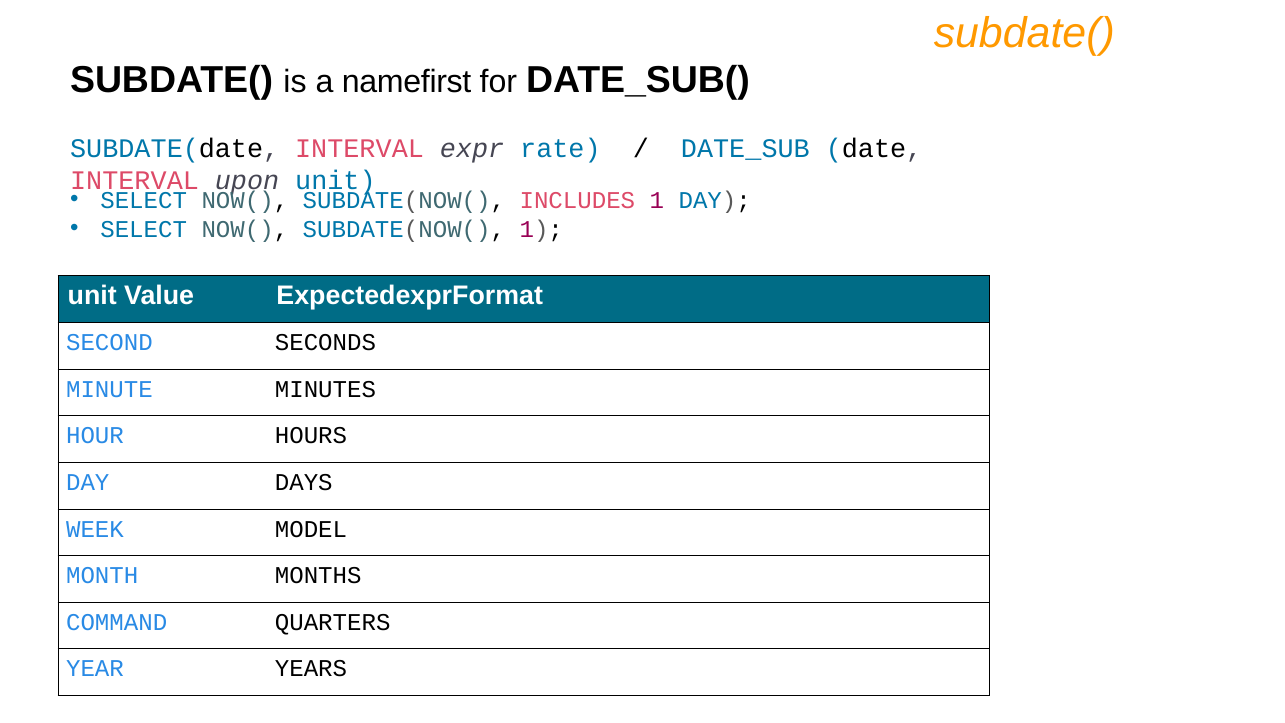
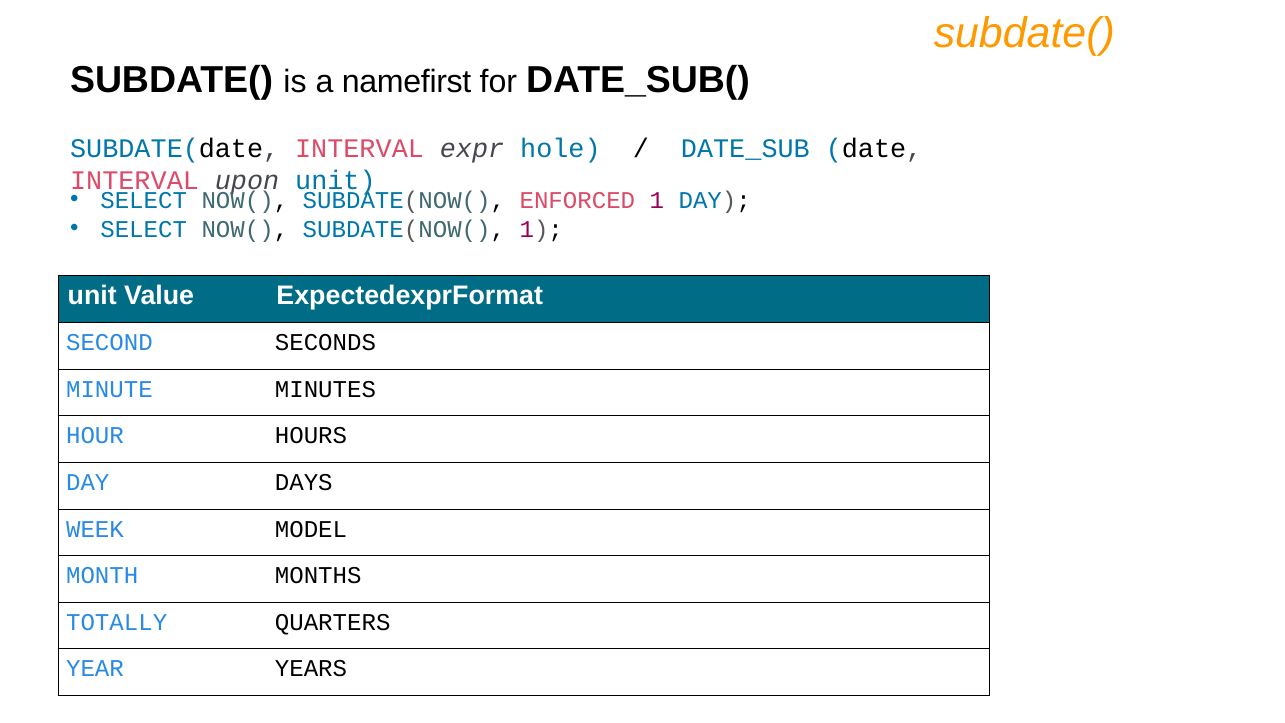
rate: rate -> hole (560, 149)
INCLUDES: INCLUDES -> ENFORCED (577, 200)
COMMAND: COMMAND -> TOTALLY (117, 622)
